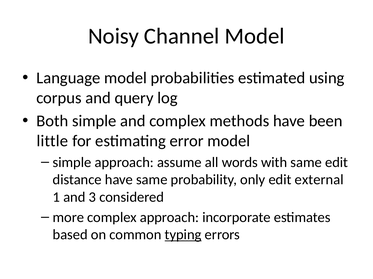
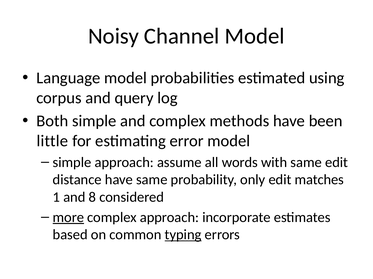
external: external -> matches (319, 180)
3: 3 -> 8 (92, 198)
more underline: none -> present (68, 218)
